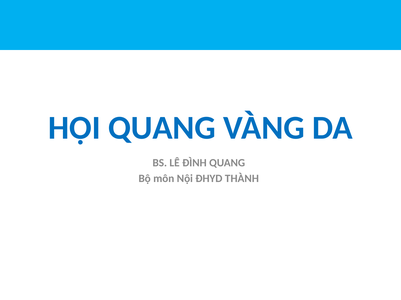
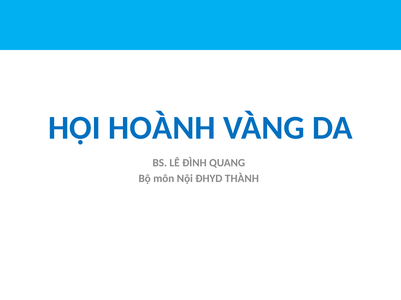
HỘI QUANG: QUANG -> HOÀNH (162, 128)
